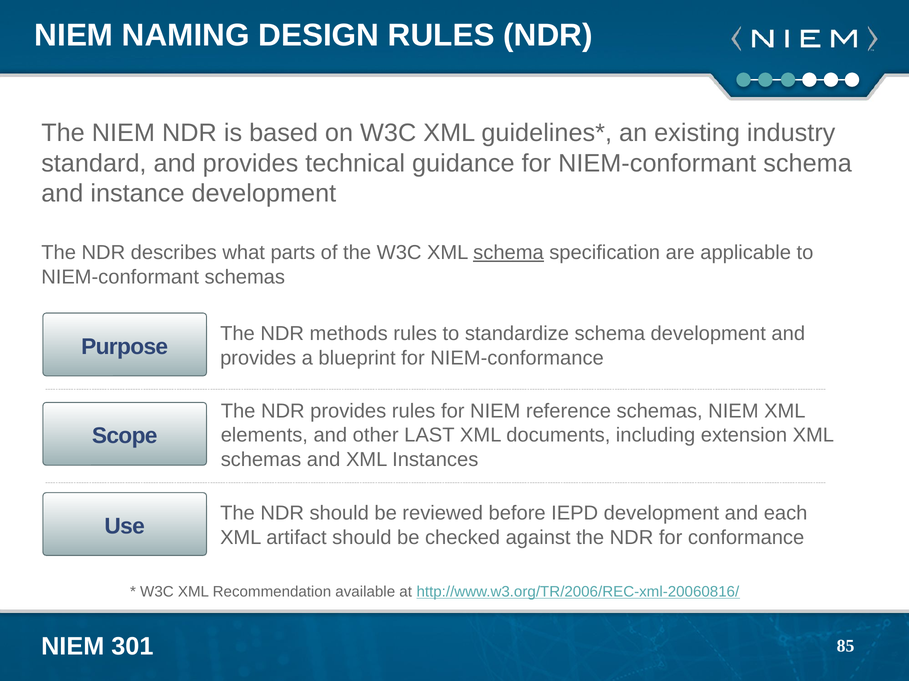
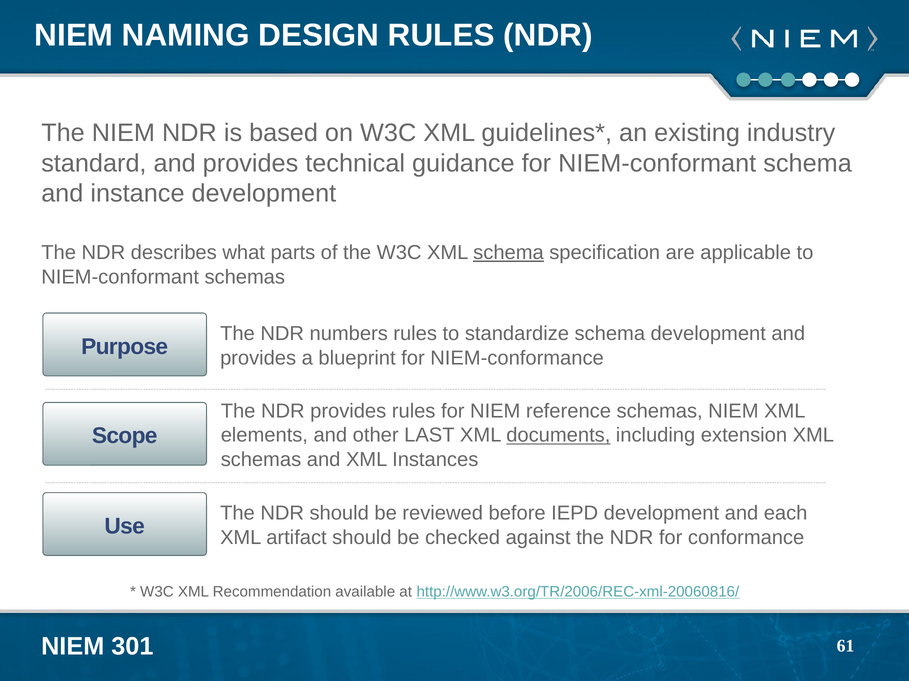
methods: methods -> numbers (349, 334)
documents underline: none -> present (558, 436)
85: 85 -> 61 (846, 647)
